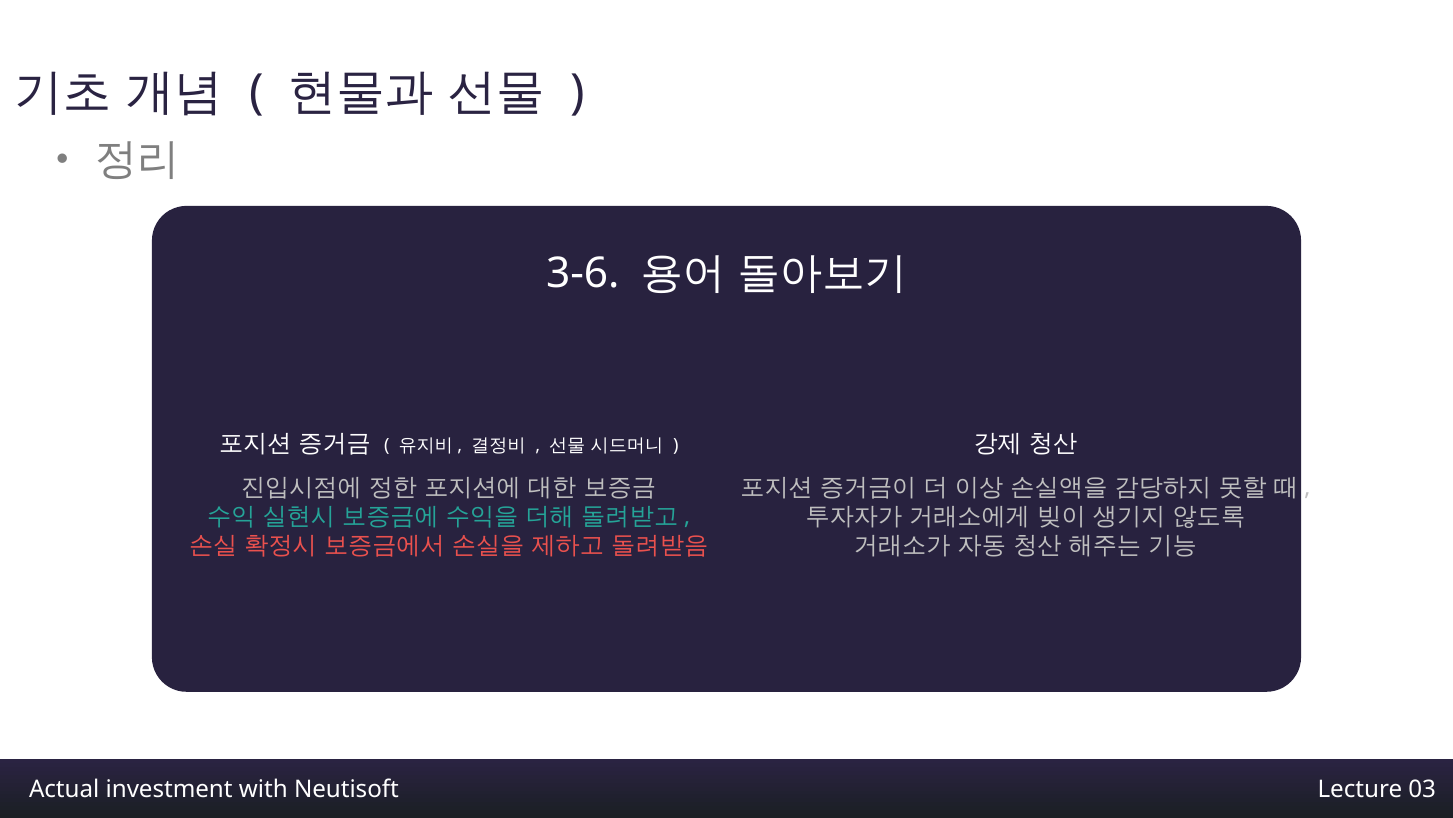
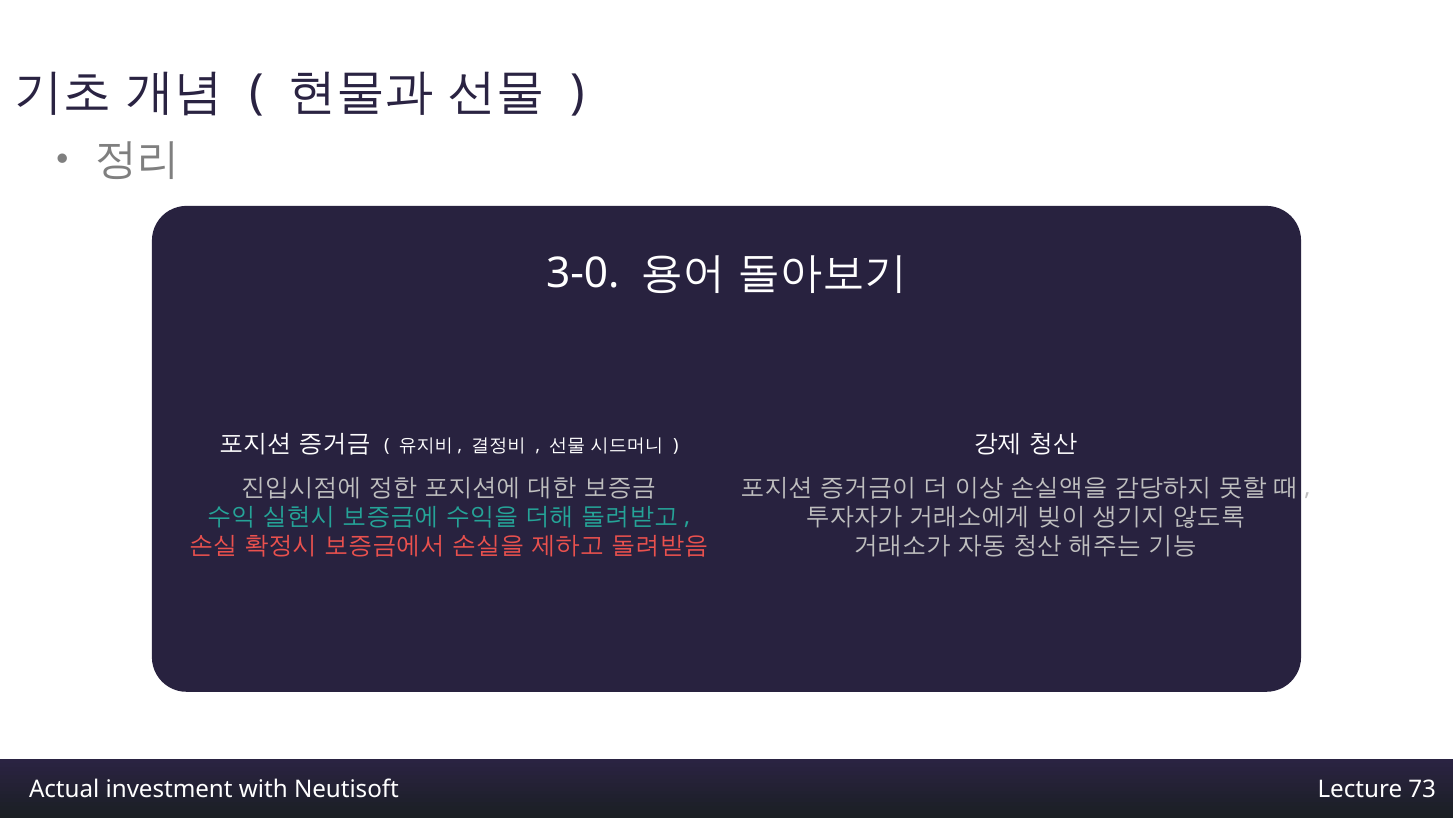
3-6: 3-6 -> 3-0 (583, 273)
03: 03 -> 73 (1422, 789)
